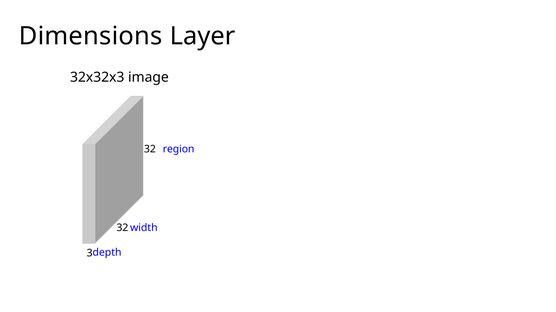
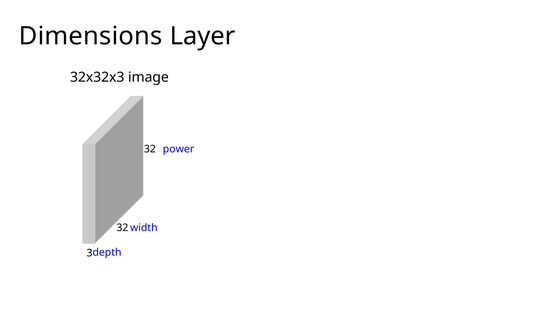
region: region -> power (179, 150)
